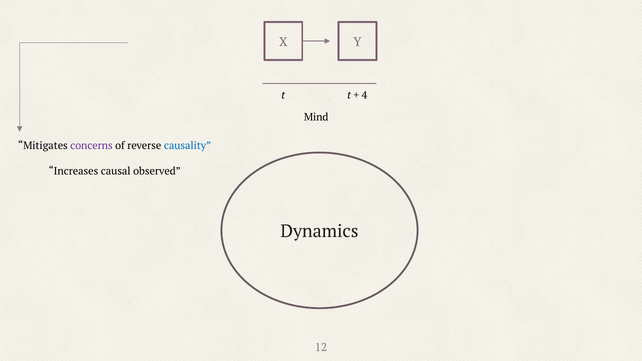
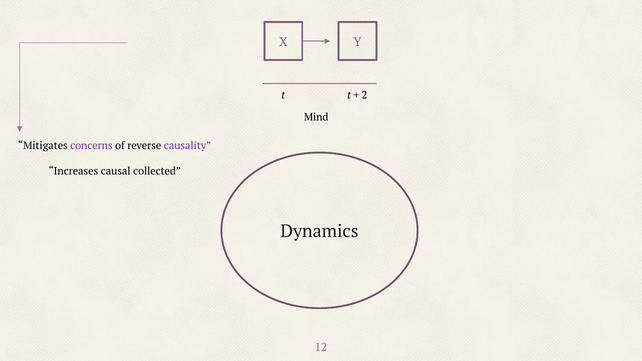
4: 4 -> 2 (364, 95)
causality colour: blue -> purple (188, 146)
observed: observed -> collected (157, 171)
